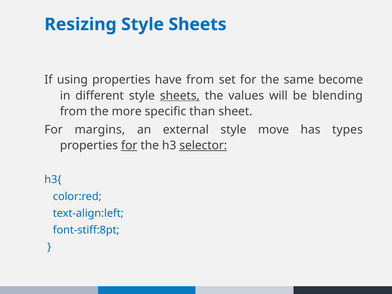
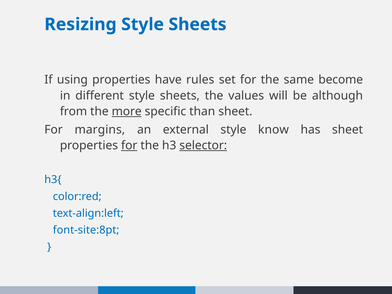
have from: from -> rules (200, 80)
sheets underline: present -> none (180, 96)
blending: blending -> although (337, 96)
more underline: none -> present (127, 111)
move: move -> know (273, 130)
has types: types -> sheet (348, 130)
font-stiff:8pt: font-stiff:8pt -> font-site:8pt (86, 230)
